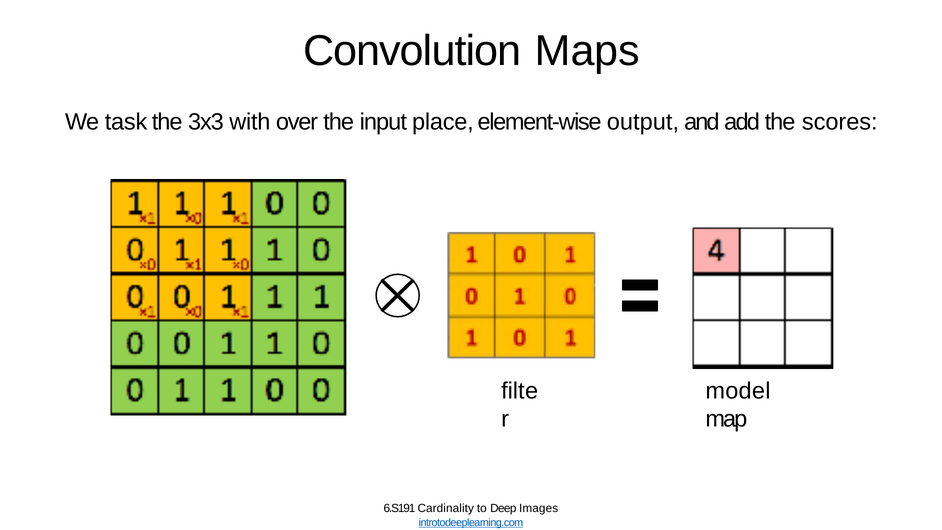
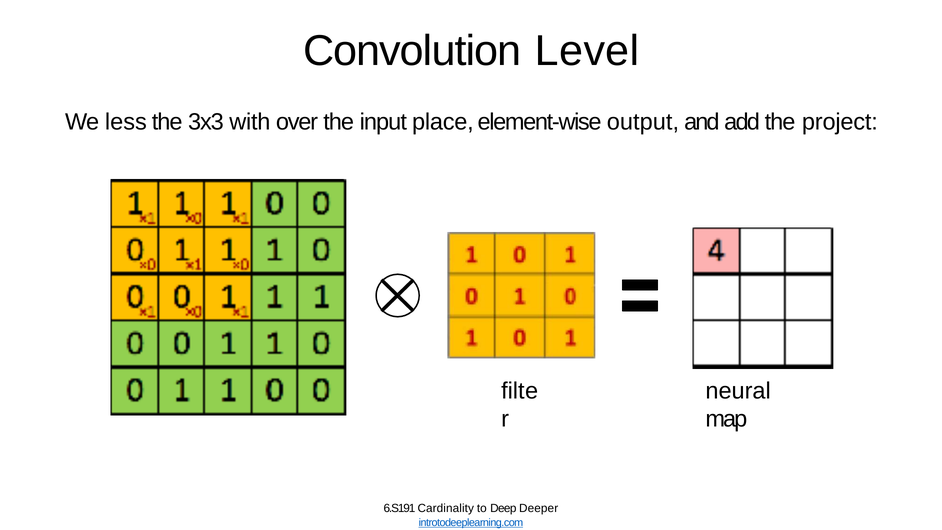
Maps: Maps -> Level (587, 51)
task: task -> less (126, 122)
scores: scores -> project (840, 122)
model: model -> neural (738, 391)
Images: Images -> Deeper (539, 508)
